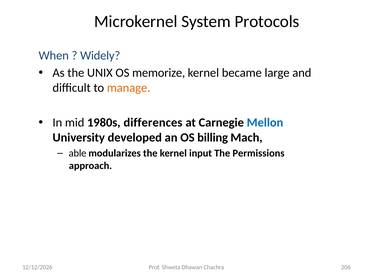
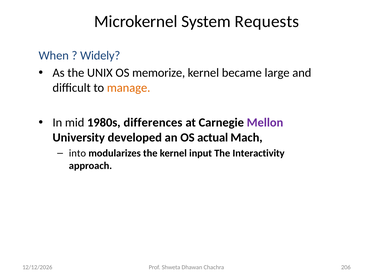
Protocols: Protocols -> Requests (267, 21)
Mellon colour: blue -> purple (265, 123)
billing: billing -> actual (213, 137)
able: able -> into (77, 153)
Permissions: Permissions -> Interactivity (259, 153)
